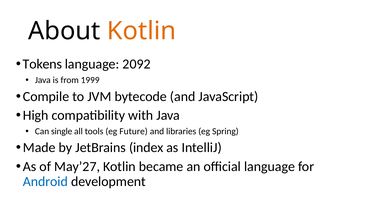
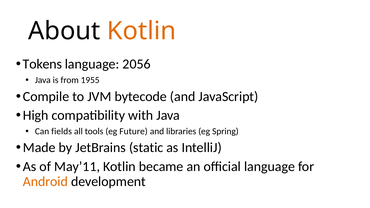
2092: 2092 -> 2056 (137, 64)
1999: 1999 -> 1955 (90, 80)
single: single -> fields (62, 131)
index: index -> static (146, 148)
May’27: May’27 -> May’11 (77, 167)
Android colour: blue -> orange (45, 182)
